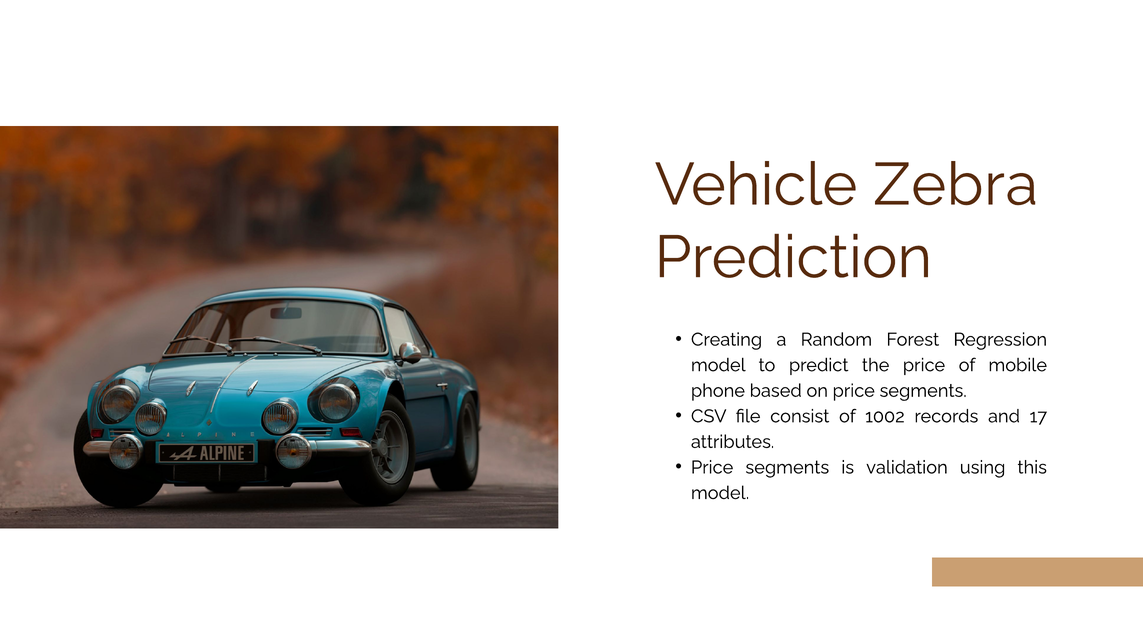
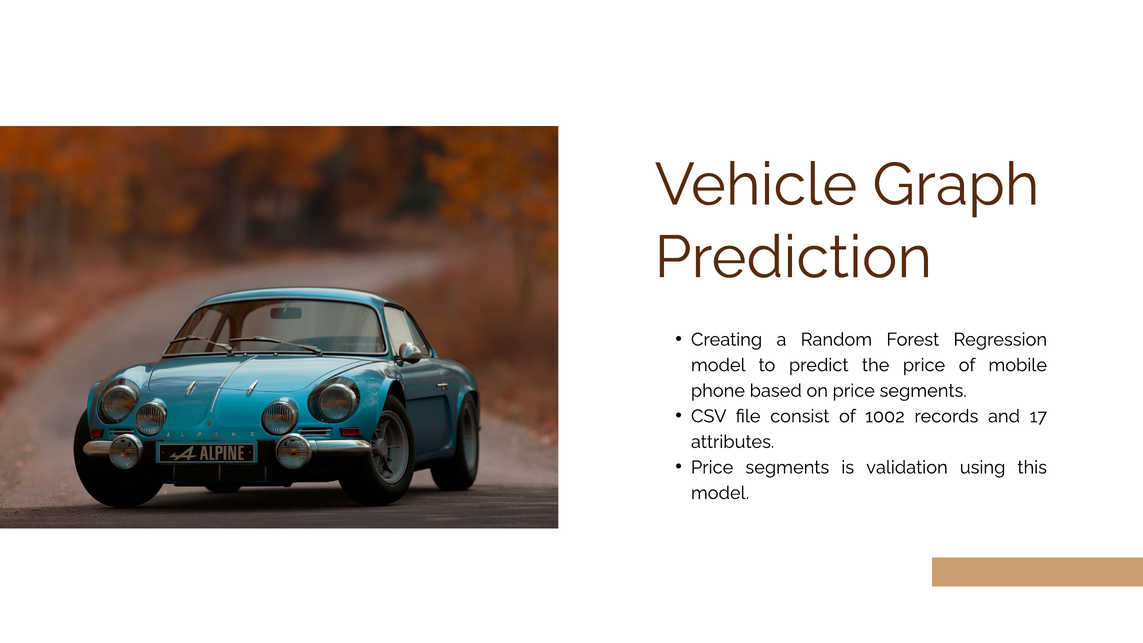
Zebra: Zebra -> Graph (956, 185)
